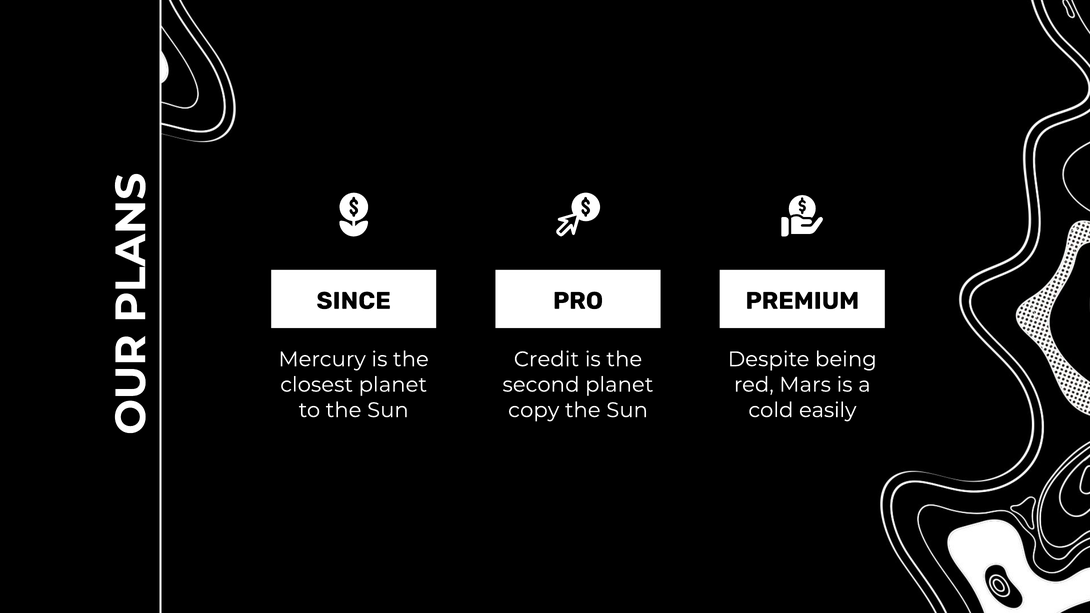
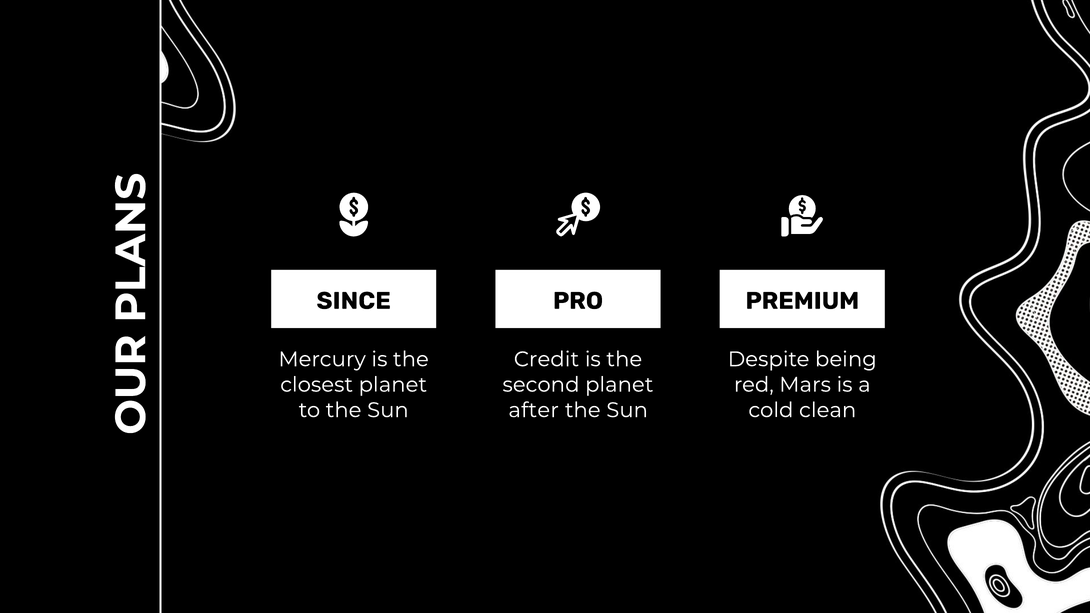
copy: copy -> after (534, 410)
easily: easily -> clean (828, 410)
